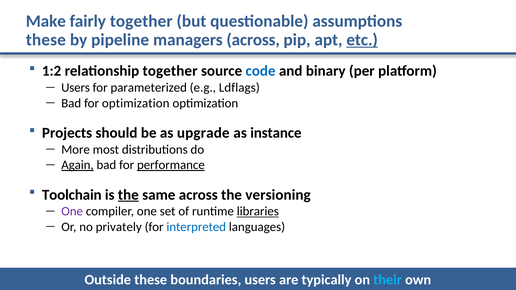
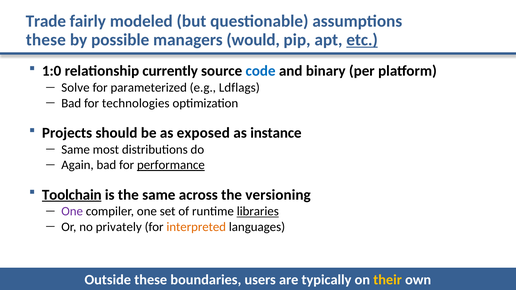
Make: Make -> Trade (46, 21)
fairly together: together -> modeled (141, 21)
pipeline: pipeline -> possible (120, 40)
managers across: across -> would (253, 40)
1:2: 1:2 -> 1:0 (52, 71)
relationship together: together -> currently (170, 71)
Users: Users -> Solve (75, 88)
for optimization: optimization -> technologies (136, 103)
upgrade: upgrade -> exposed (203, 133)
More: More -> Same (76, 150)
Again underline: present -> none (77, 165)
Toolchain underline: none -> present (72, 195)
the underline: present -> none (128, 195)
interpreted colour: blue -> orange (196, 227)
their colour: light blue -> yellow (388, 280)
